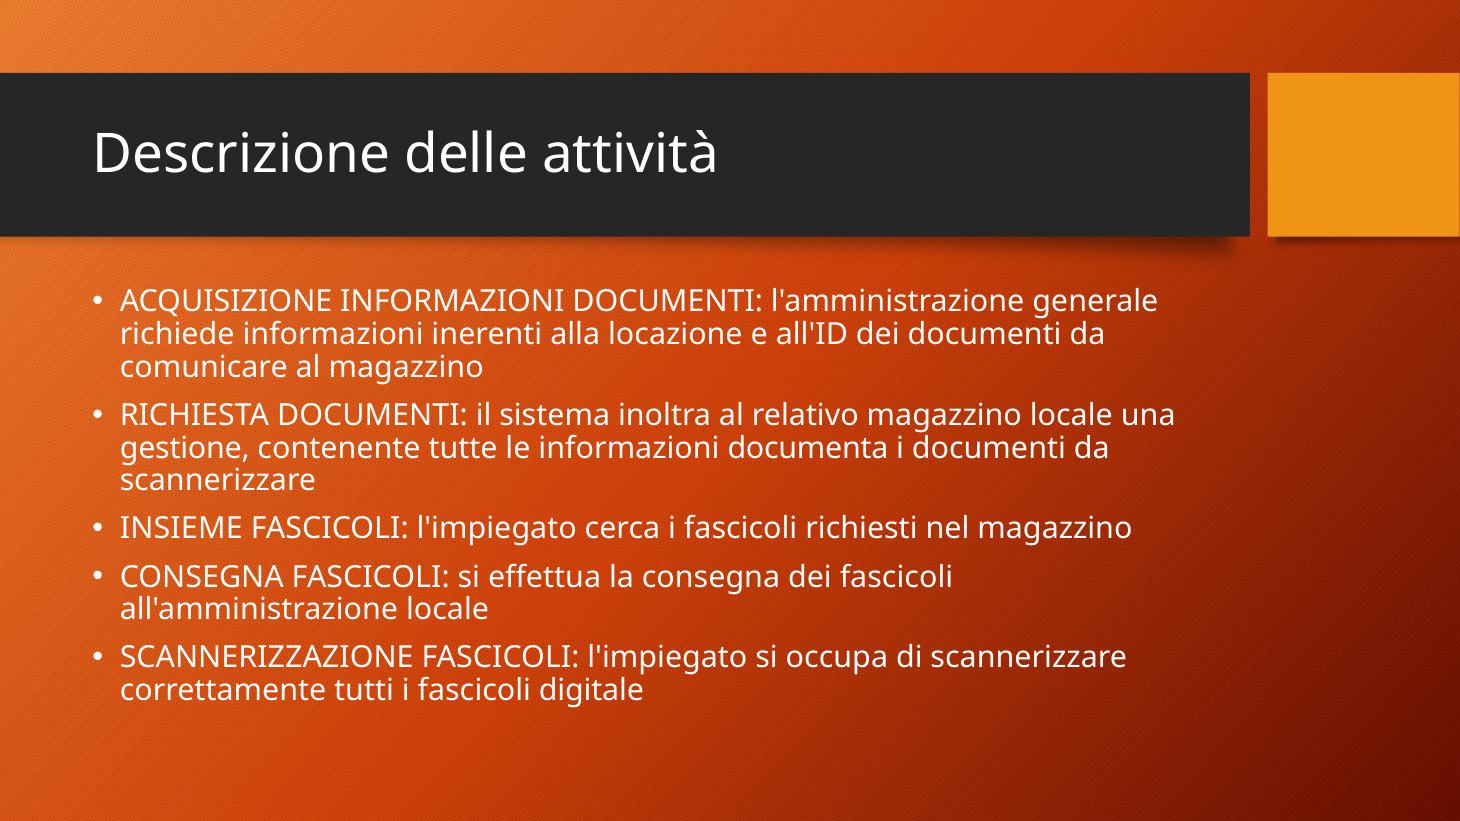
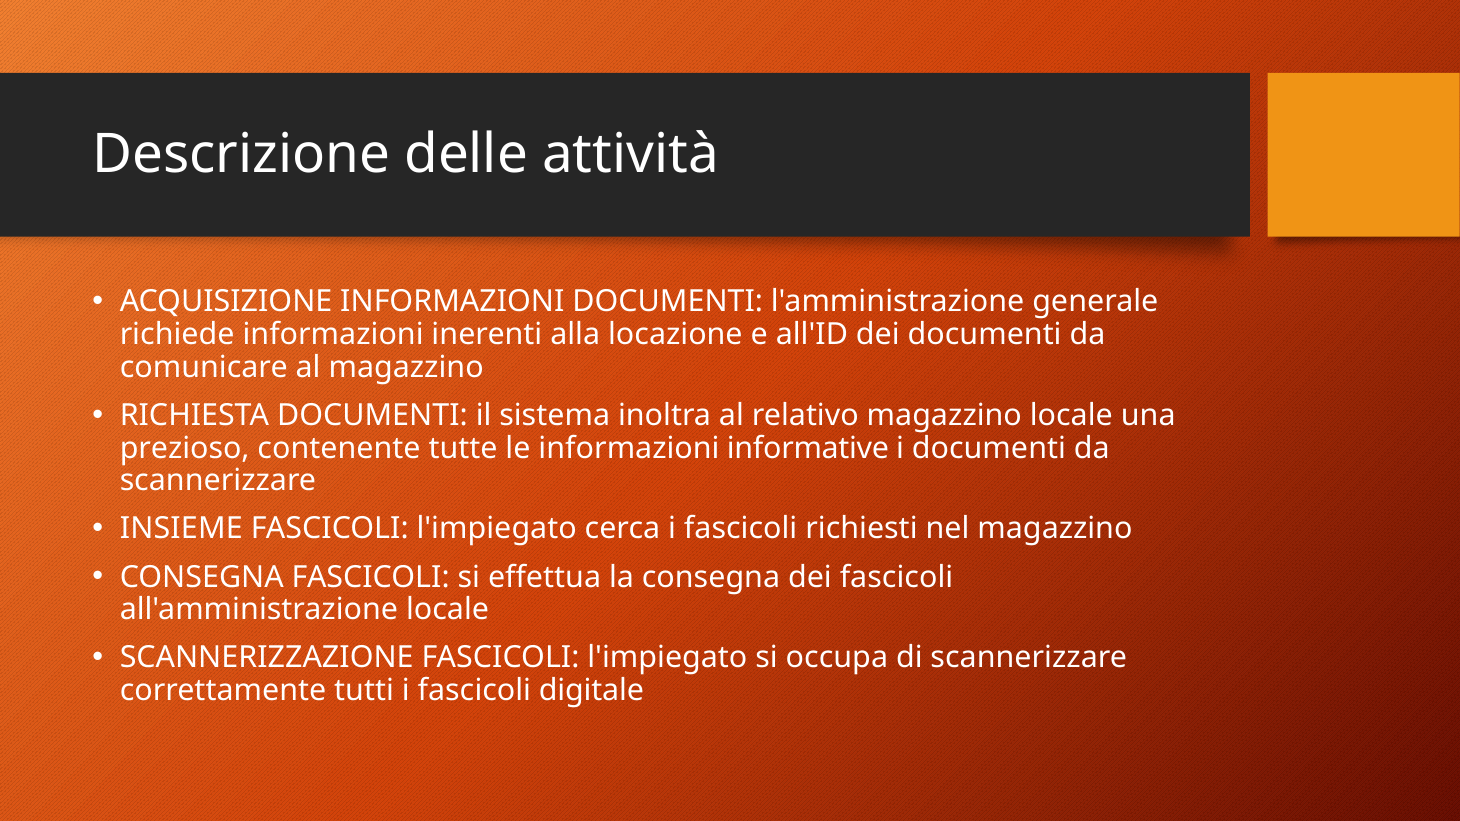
gestione: gestione -> prezioso (185, 448)
documenta: documenta -> informative (808, 448)
